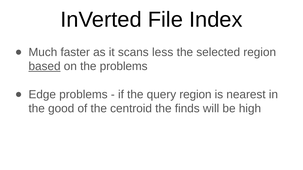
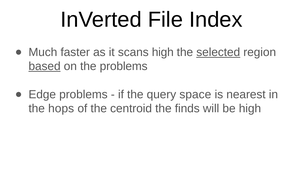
scans less: less -> high (163, 52)
selected underline: none -> present (218, 52)
query region: region -> space (195, 95)
good: good -> hops (61, 109)
